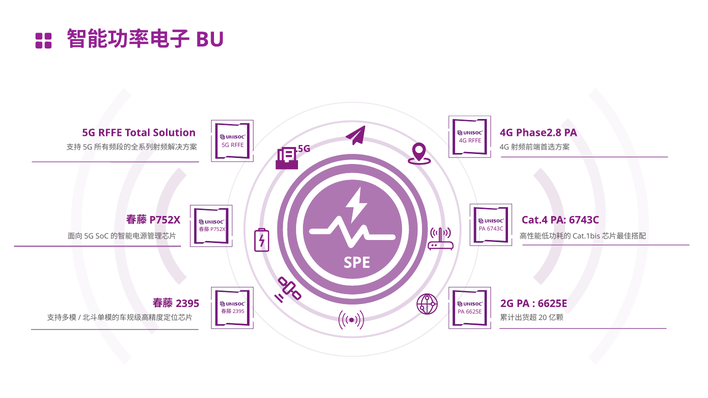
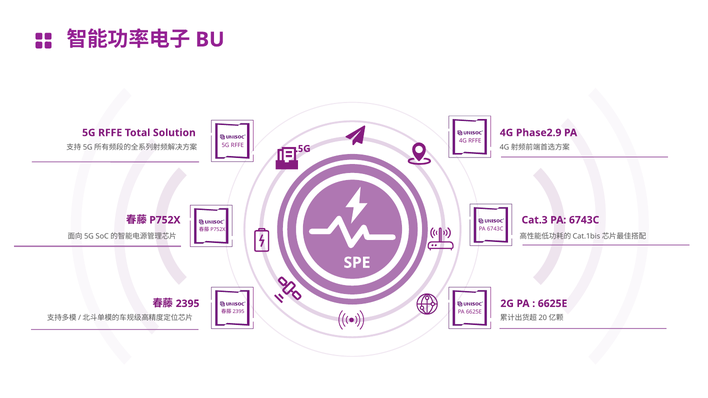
Phase2.8: Phase2.8 -> Phase2.9 (539, 133)
Cat.4: Cat.4 -> Cat.3 (535, 220)
